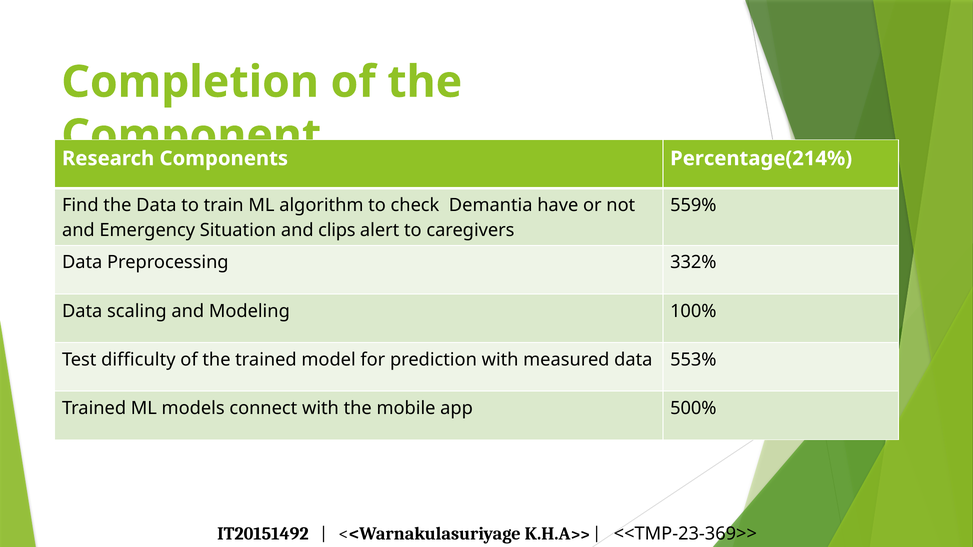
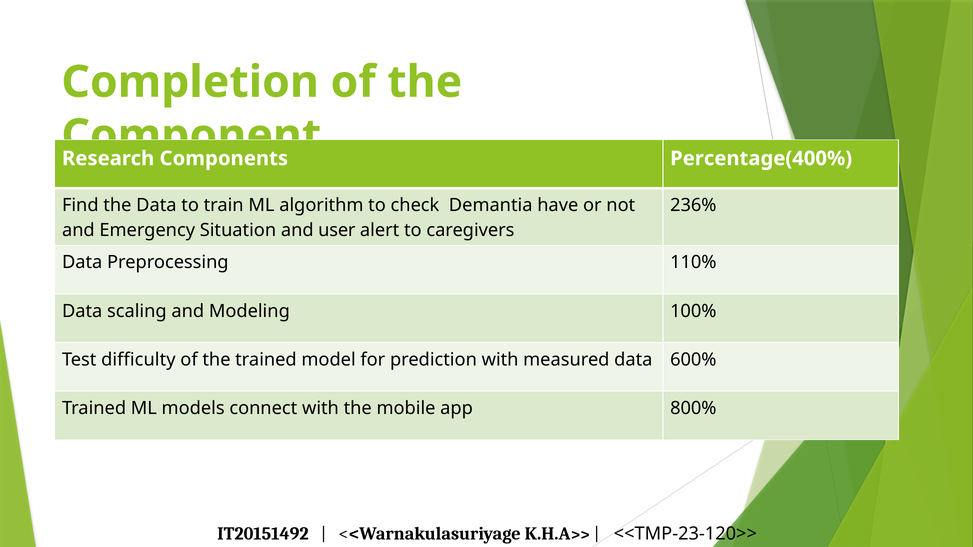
Percentage(214%: Percentage(214% -> Percentage(400% (761, 159)
559%: 559% -> 236% (693, 206)
clips: clips -> user (337, 230)
332%: 332% -> 110% (693, 263)
553%: 553% -> 600% (693, 360)
500%: 500% -> 800% (693, 408)
<<TMP-23-369>>: <<TMP-23-369>> -> <<TMP-23-120>> (685, 534)
